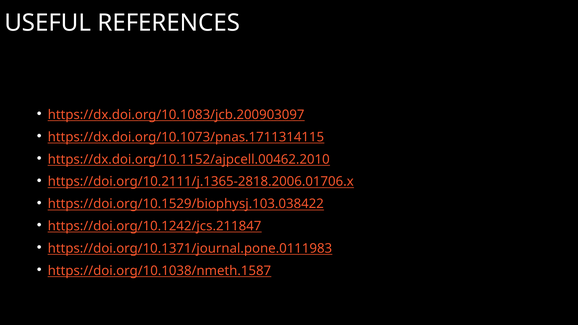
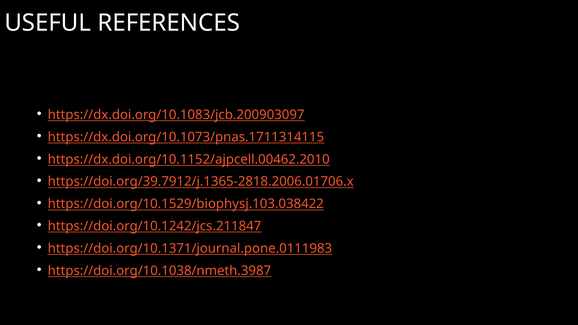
https://doi.org/10.2111/j.1365-2818.2006.01706.x: https://doi.org/10.2111/j.1365-2818.2006.01706.x -> https://doi.org/39.7912/j.1365-2818.2006.01706.x (201, 182)
https://doi.org/10.1038/nmeth.1587: https://doi.org/10.1038/nmeth.1587 -> https://doi.org/10.1038/nmeth.3987 (159, 271)
